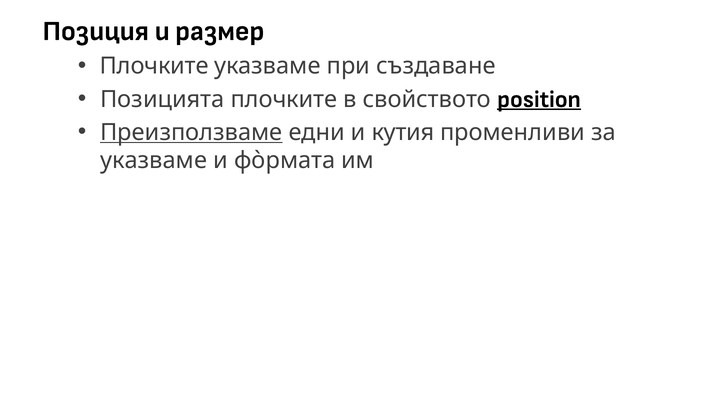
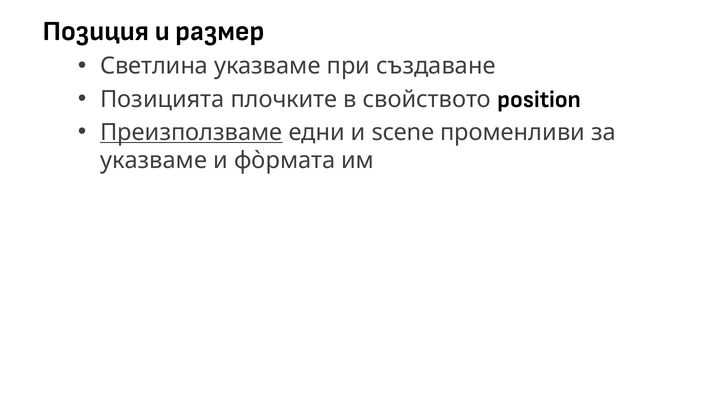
Плочките: Плочките -> Светлина (154, 66)
position underline: present -> none (539, 99)
кутия: кутия -> scene (403, 132)
